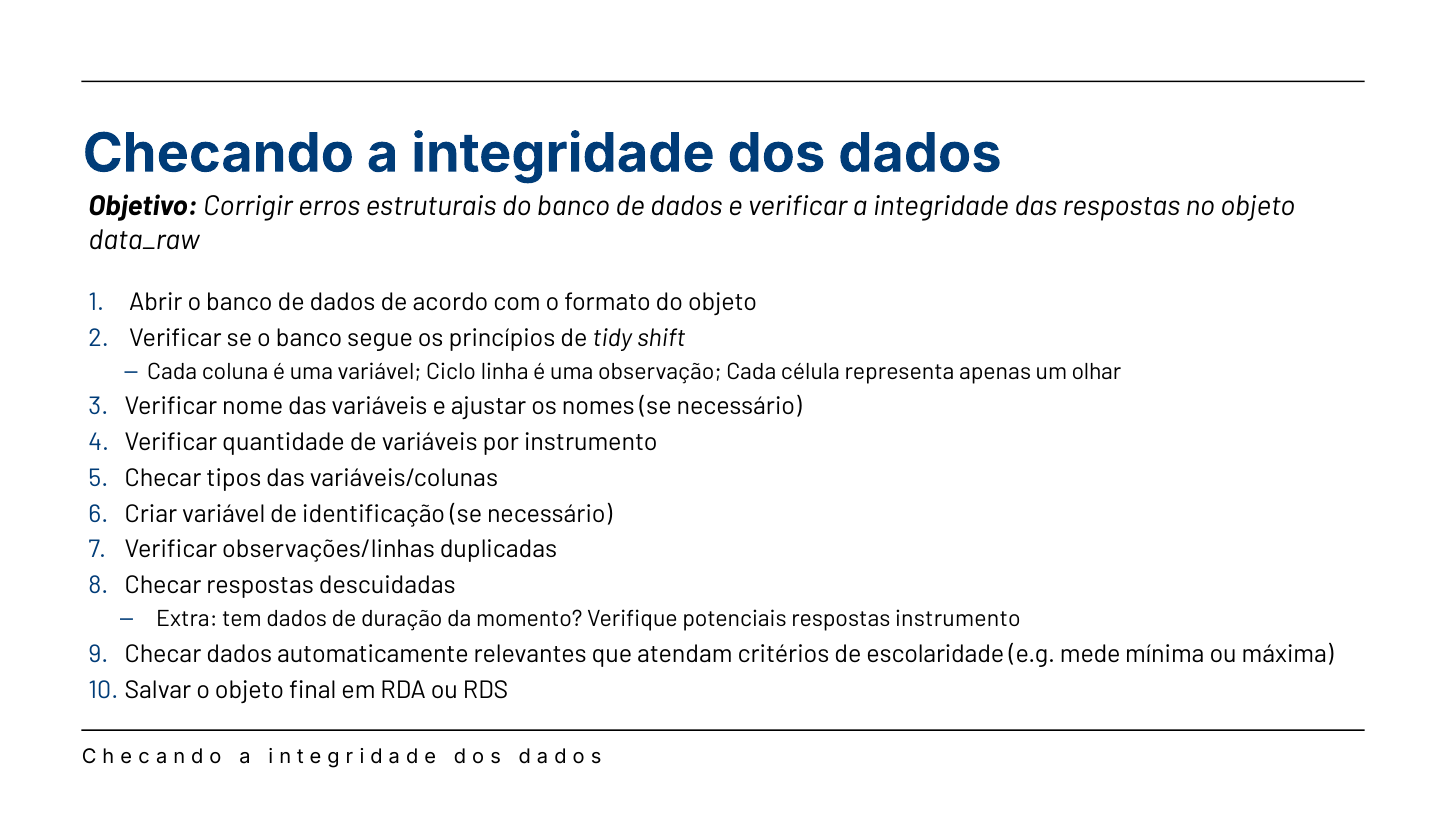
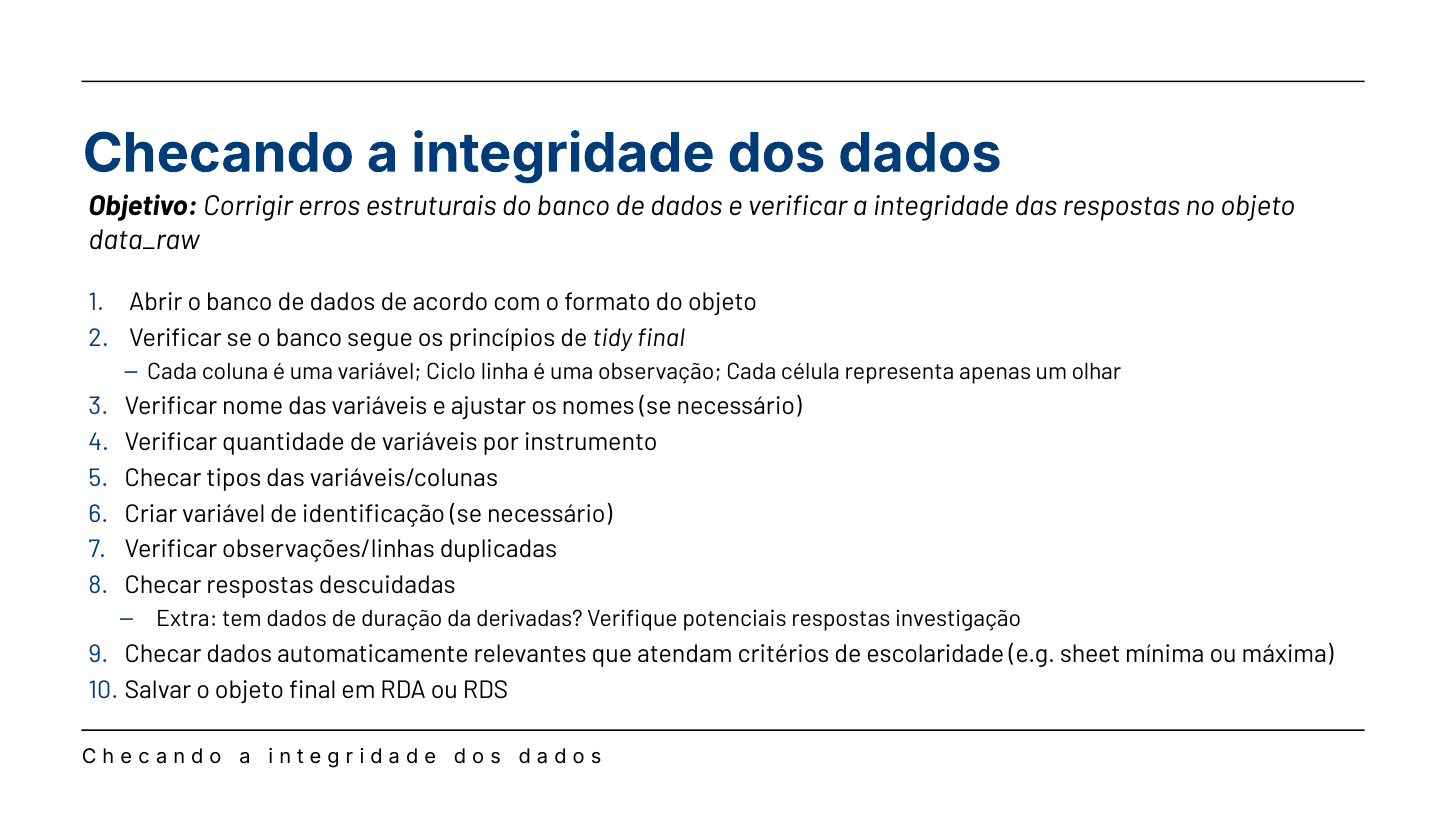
tidy shift: shift -> final (661, 338)
momento: momento -> derivadas (529, 620)
respostas instrumento: instrumento -> investigação (958, 620)
mede: mede -> sheet (1090, 654)
